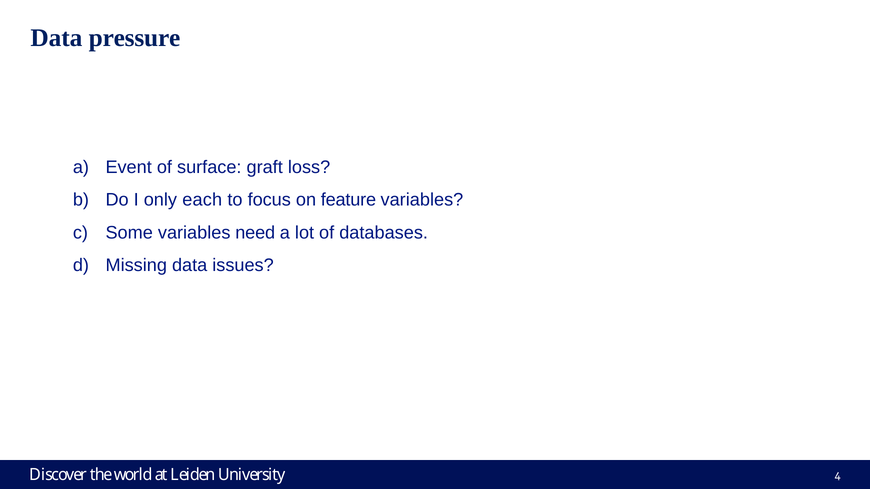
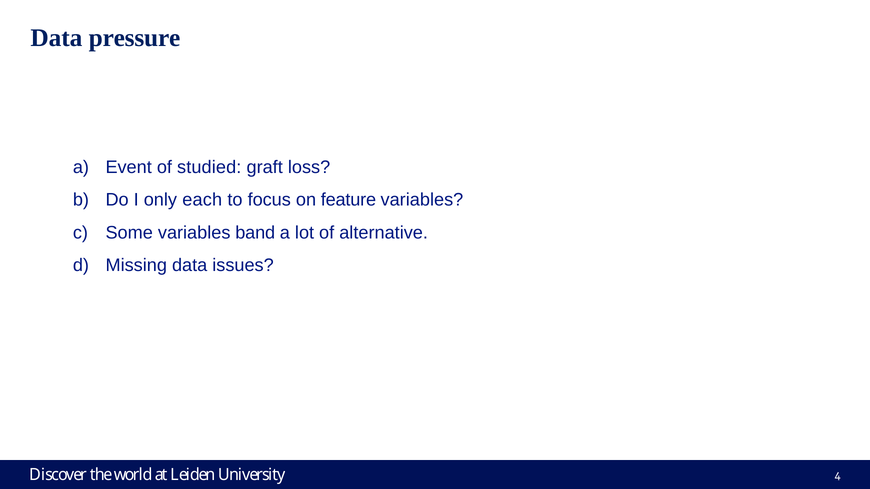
surface: surface -> studied (209, 167)
need: need -> band (255, 233)
databases: databases -> alternative (384, 233)
